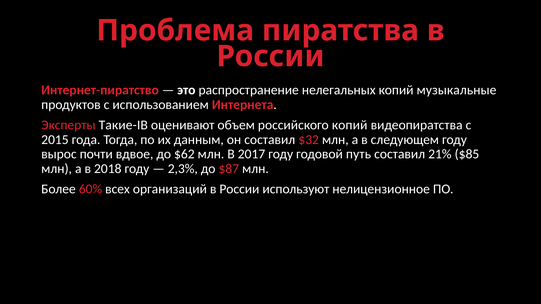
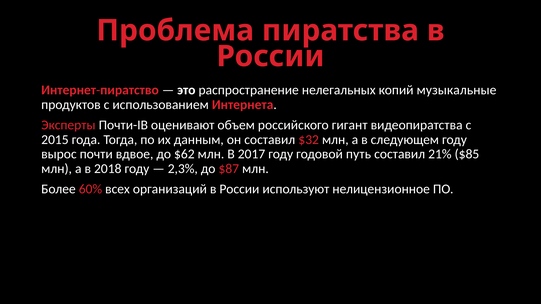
Такие-IB: Такие-IB -> Почти-IB (123, 125)
российского копий: копий -> гигант (350, 125)
